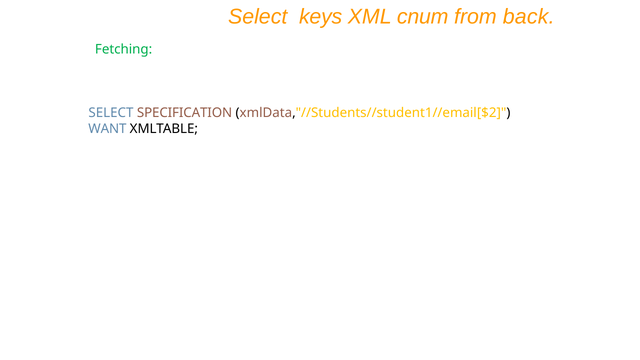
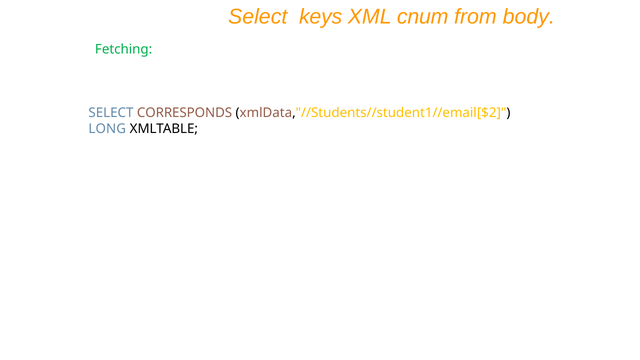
back: back -> body (529, 17)
SPECIFICATION: SPECIFICATION -> CORRESPONDS (185, 113)
WANT: WANT -> LONG (107, 129)
